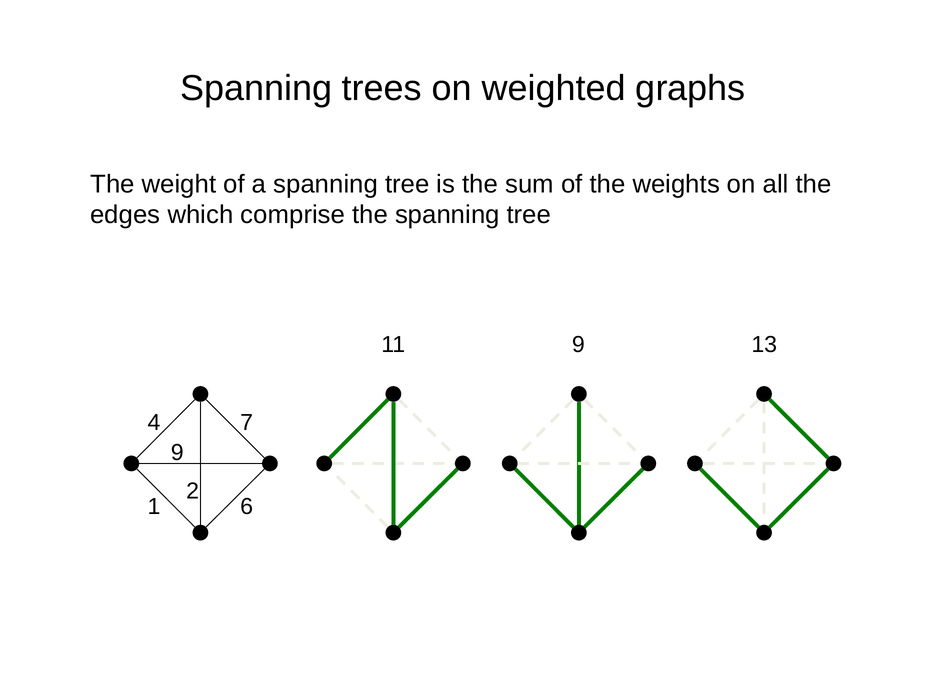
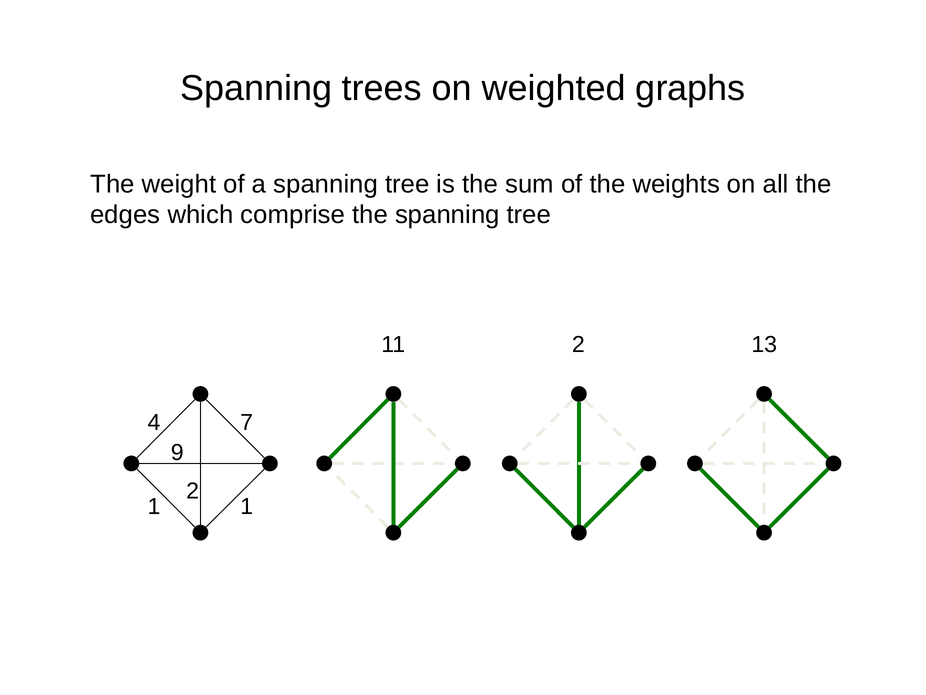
11 9: 9 -> 2 (578, 344)
1 6: 6 -> 1 (247, 506)
